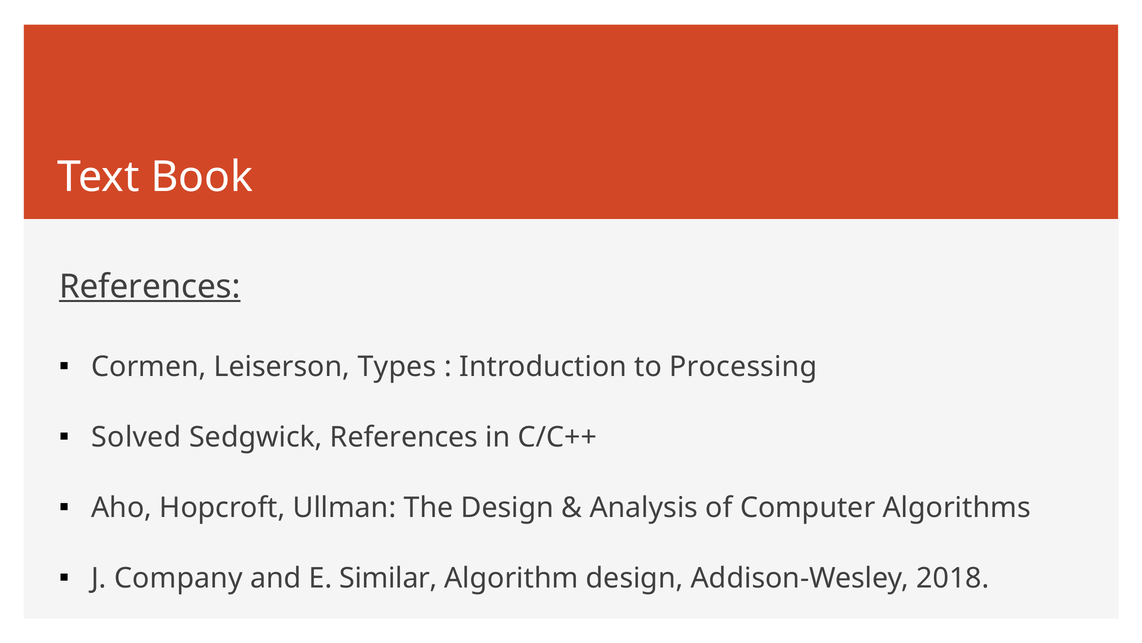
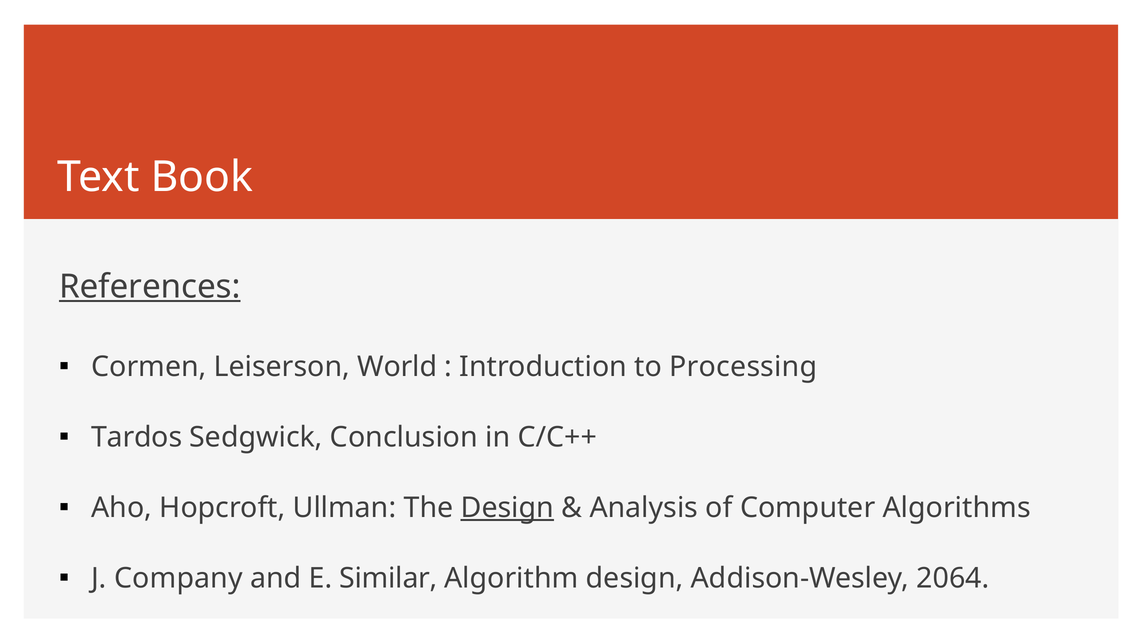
Types: Types -> World (397, 366)
Solved: Solved -> Tardos (137, 437)
Sedgwick References: References -> Conclusion (404, 437)
Design underline: none -> present (507, 507)
2018: 2018 -> 2064 (953, 578)
